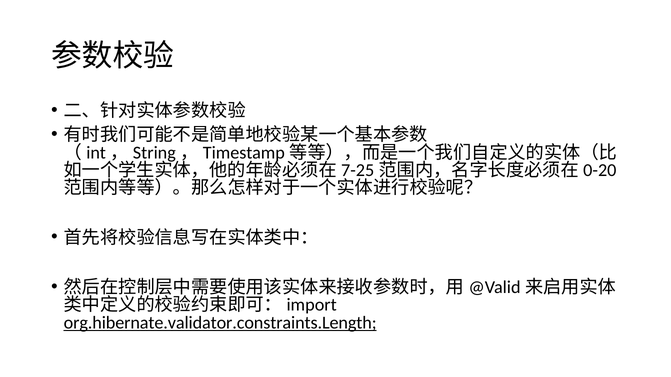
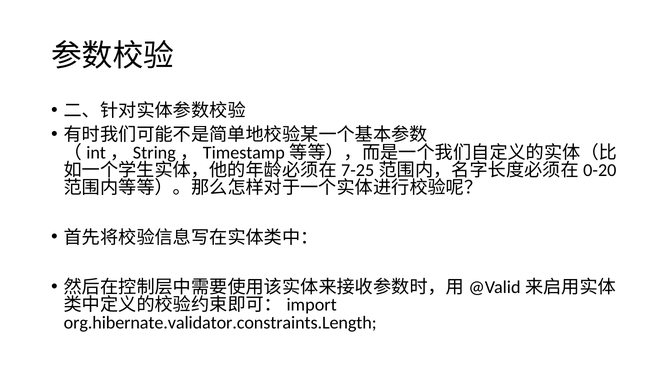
org.hibernate.validator.constraints.Length underline: present -> none (220, 323)
